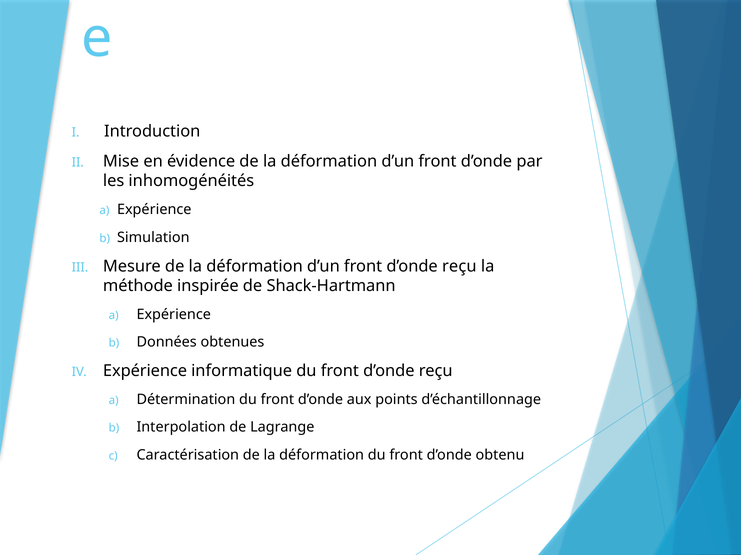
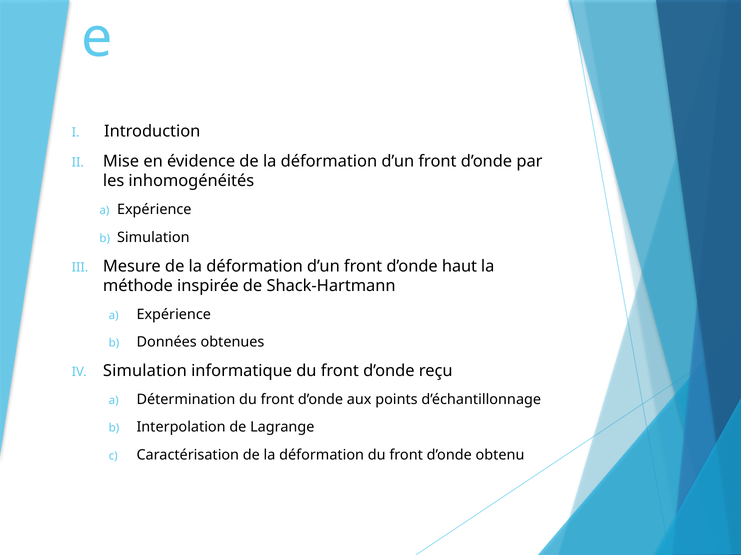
d’un front d’onde reçu: reçu -> haut (459, 267)
Expérience: Expérience -> Simulation (145, 372)
